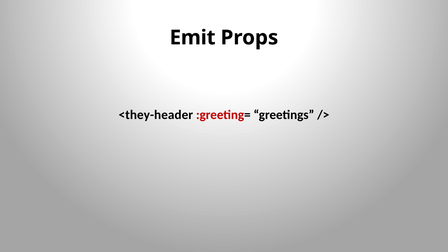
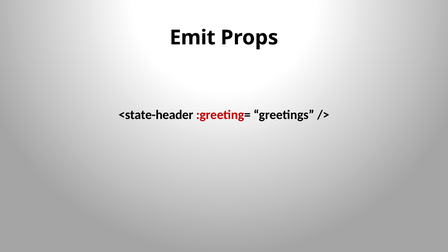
<they-header: <they-header -> <state-header (156, 115)
